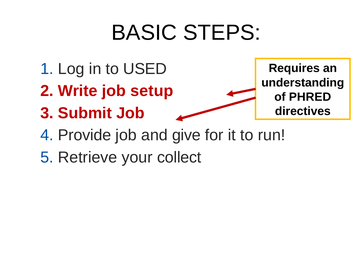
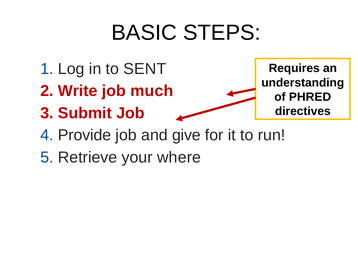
USED: USED -> SENT (145, 69)
setup: setup -> much (152, 91)
collect: collect -> where (179, 158)
